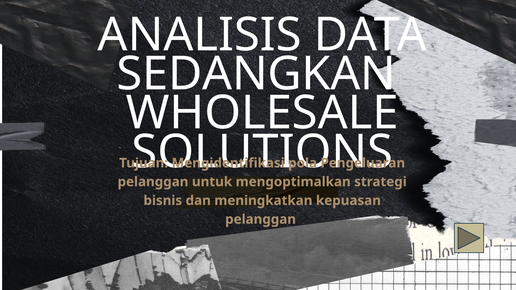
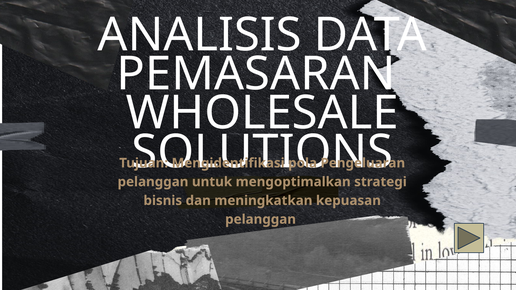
SEDANGKAN: SEDANGKAN -> PEMASARAN (256, 74)
